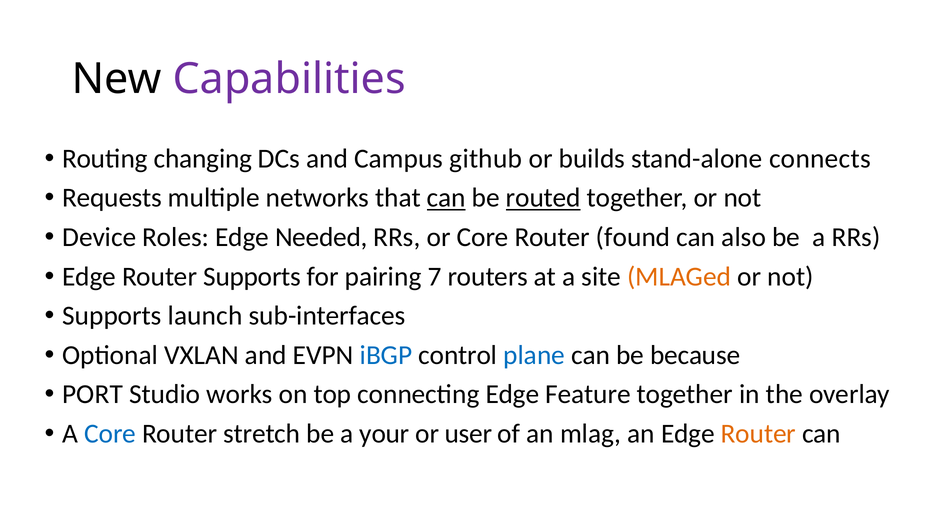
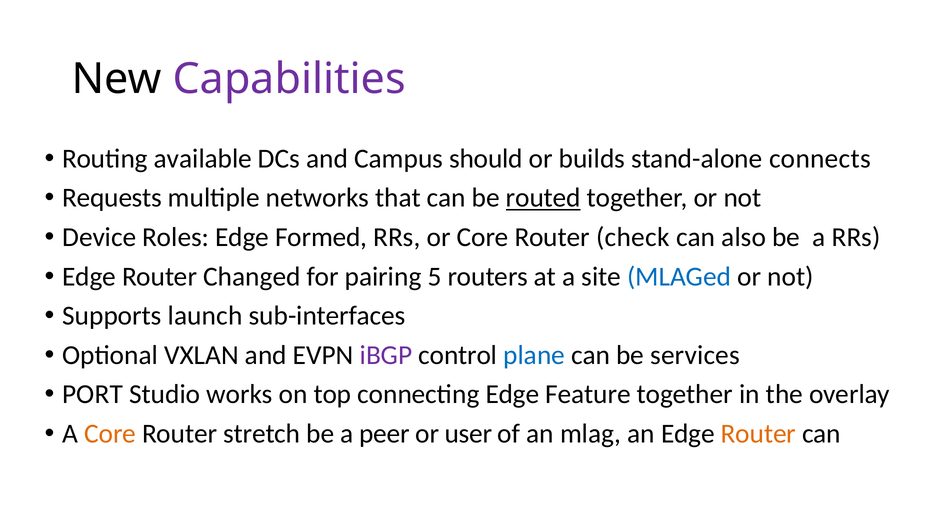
changing: changing -> available (203, 159)
github: github -> should (486, 159)
can underline: present -> none (446, 198)
Needed: Needed -> Formed (321, 237)
found: found -> check (633, 237)
Router Supports: Supports -> Changed (252, 277)
7: 7 -> 5 (435, 277)
MLAGed colour: orange -> blue (679, 277)
iBGP colour: blue -> purple (386, 355)
because: because -> services (695, 355)
Core colour: blue -> orange (110, 434)
your: your -> peer (384, 434)
